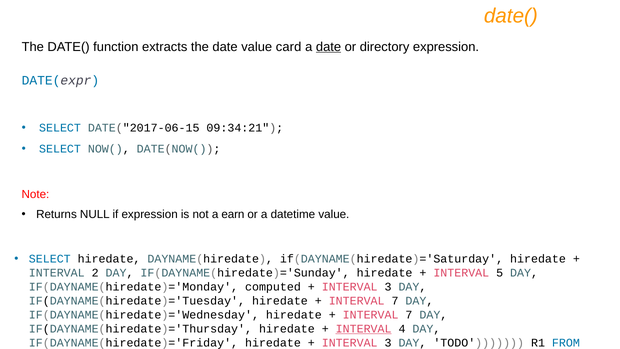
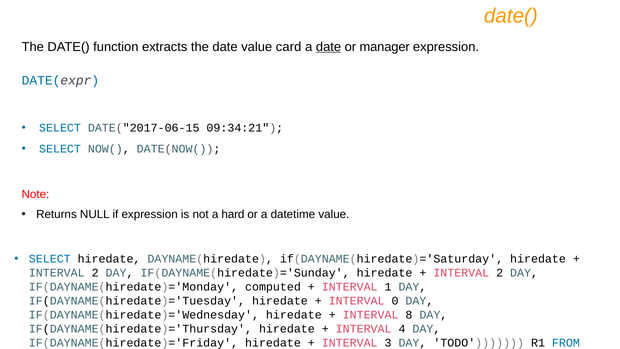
directory: directory -> manager (385, 47)
earn: earn -> hard (233, 214)
5: 5 -> 2 (500, 273)
3: 3 -> 1 (388, 287)
7: 7 -> 0 (395, 301)
7: 7 -> 8 (409, 315)
INTERVAL underline: present -> none (364, 329)
